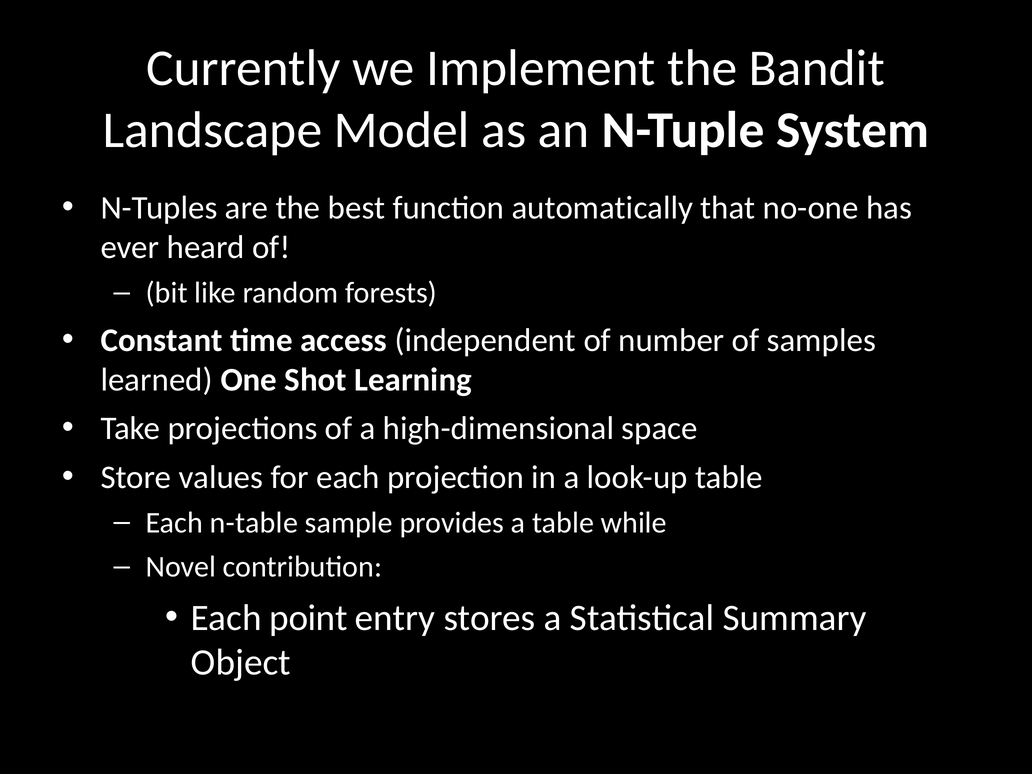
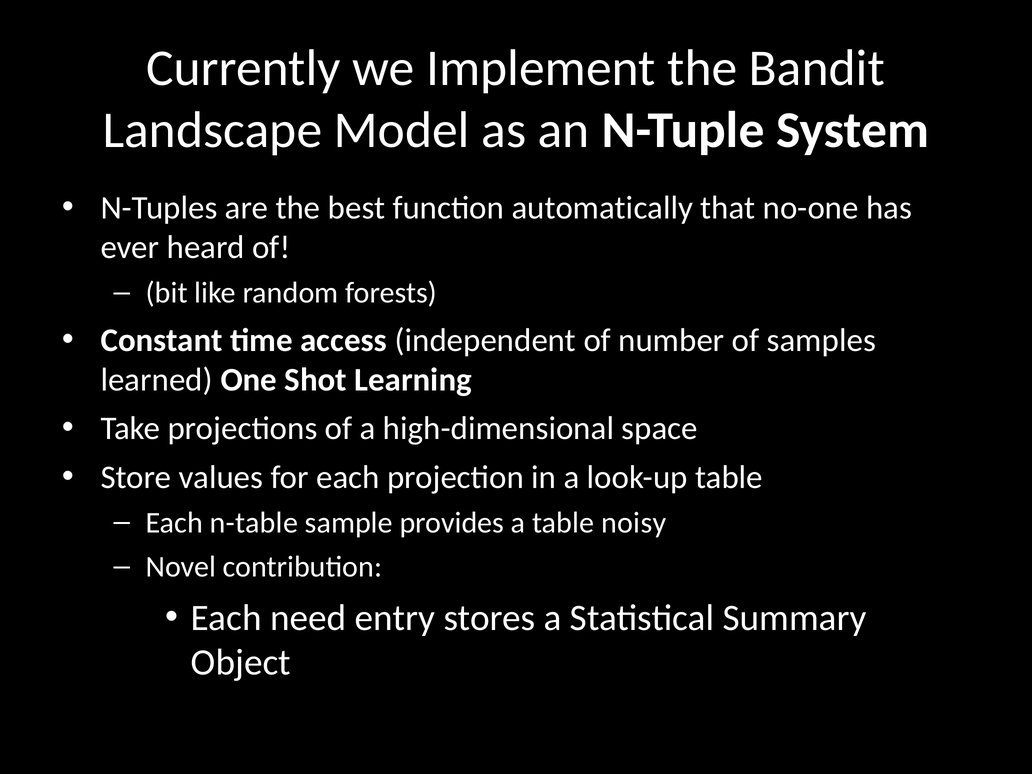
while: while -> noisy (634, 523)
point: point -> need (308, 618)
